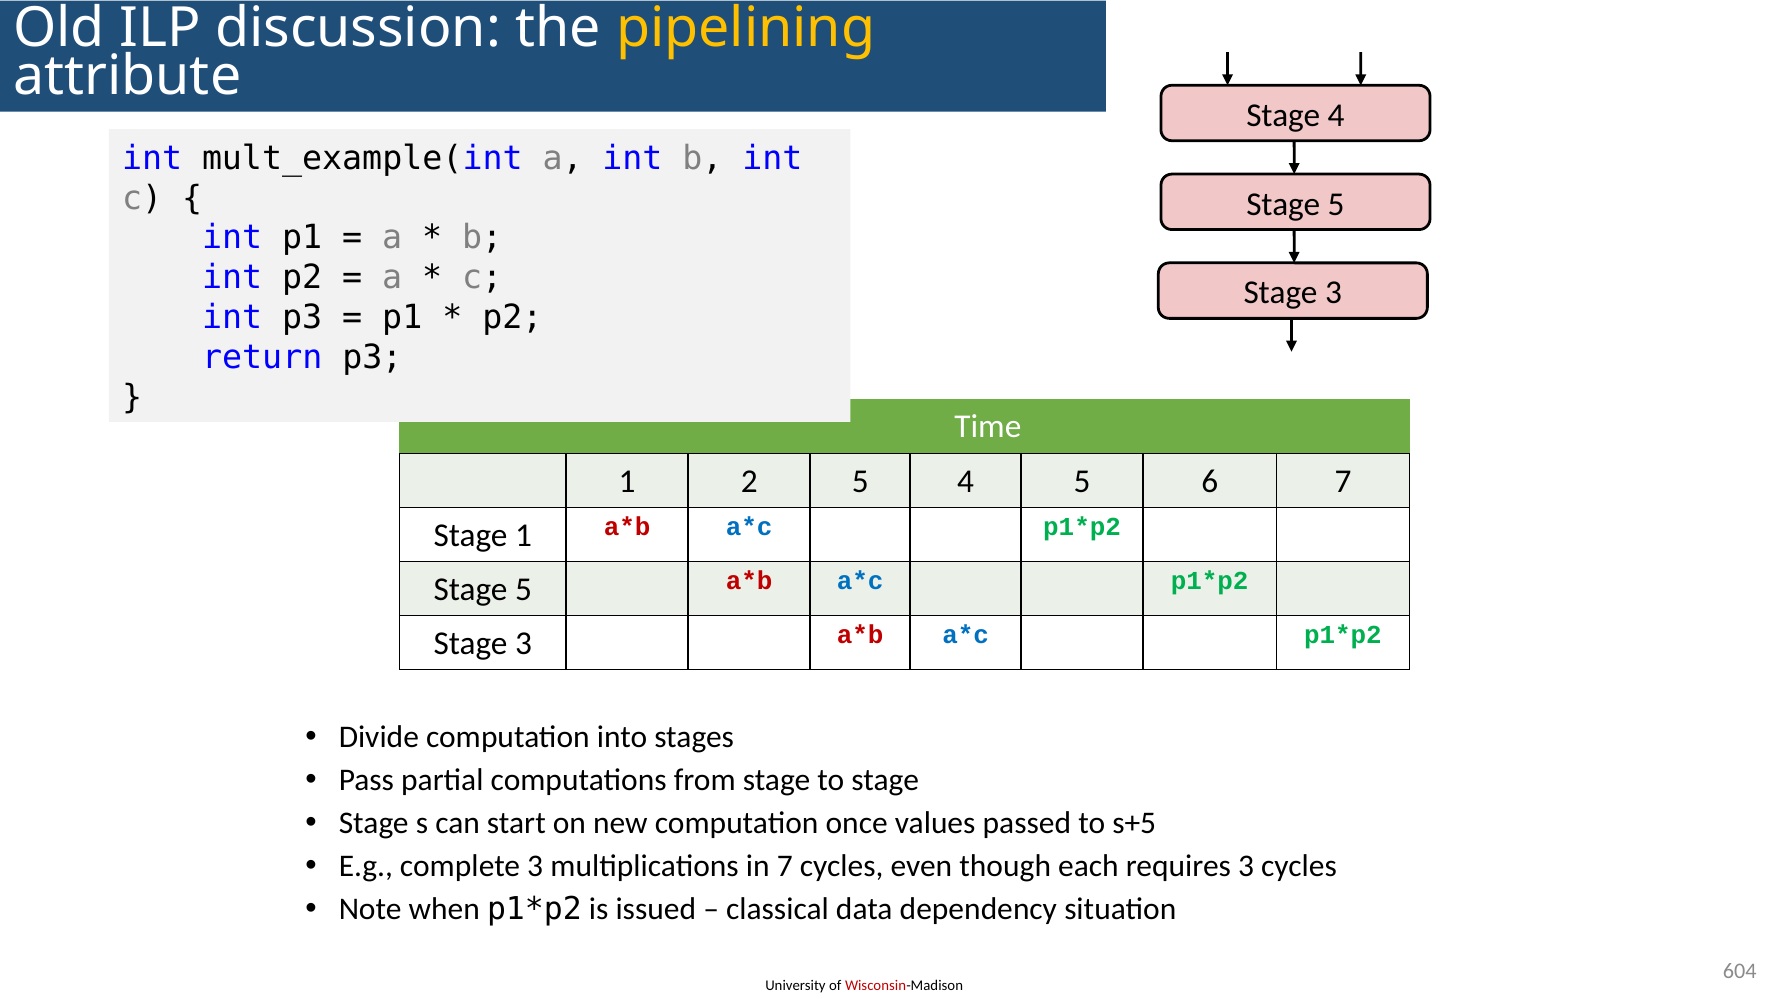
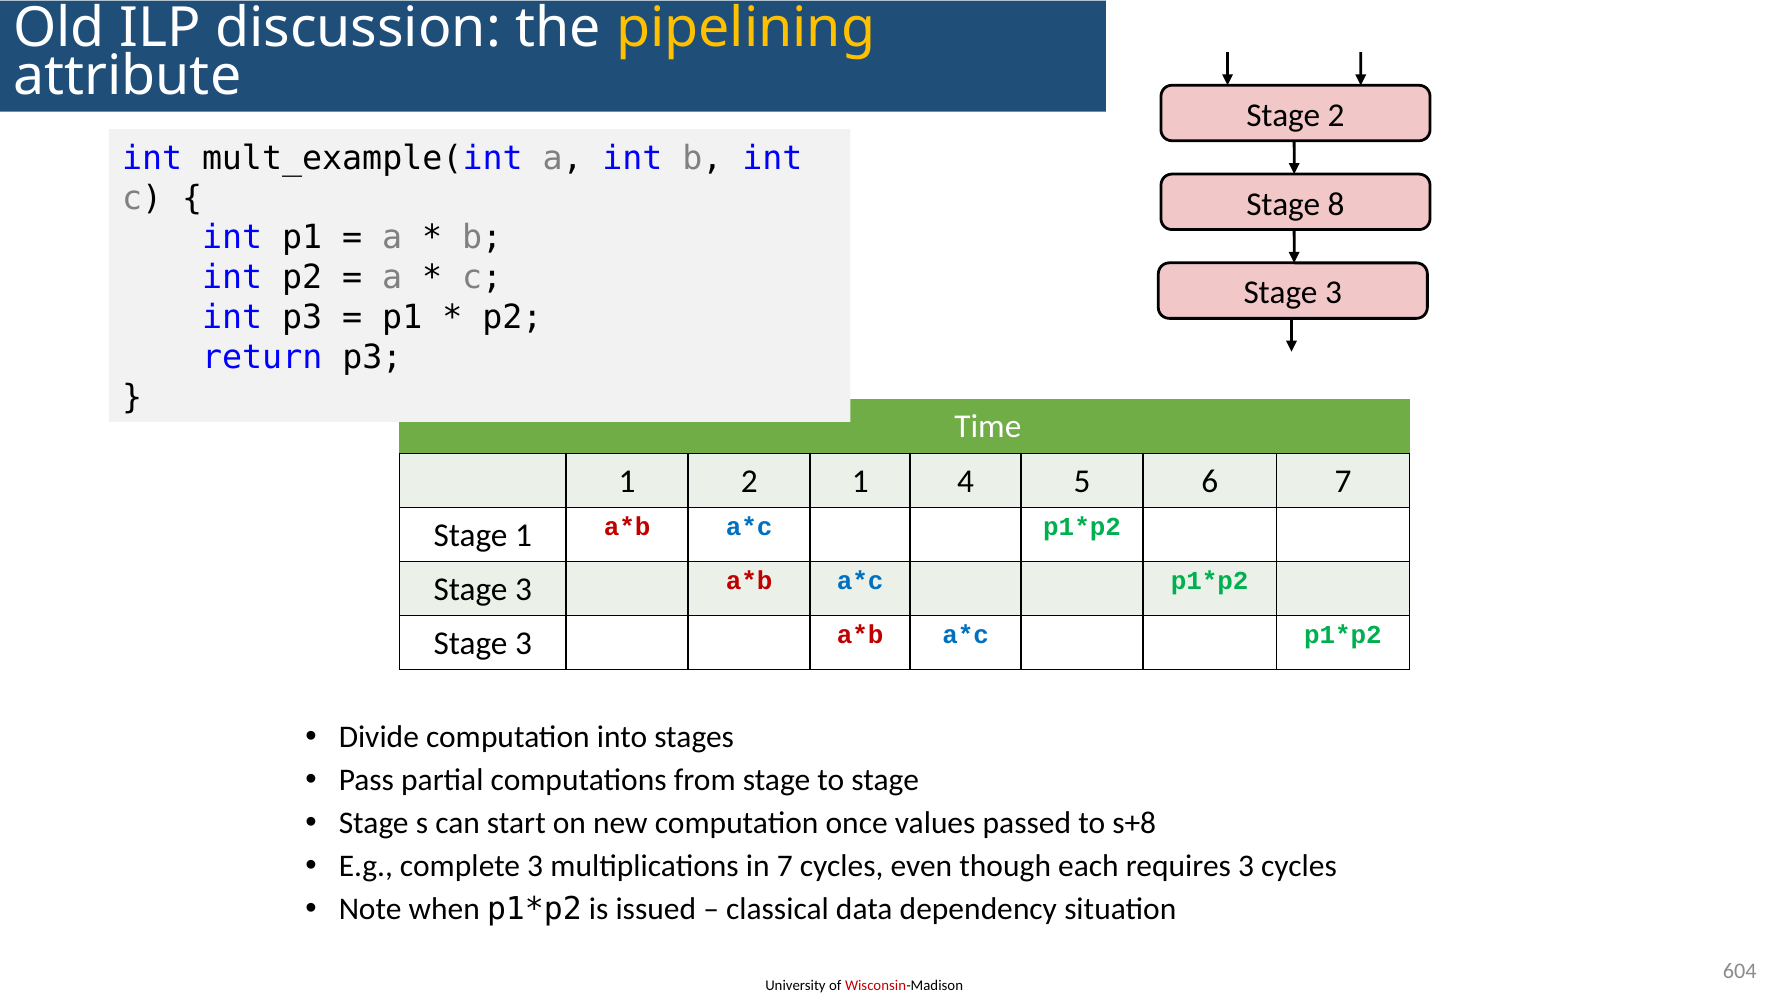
Stage 4: 4 -> 2 (1336, 115)
5: 5 -> 8 (1336, 204)
2 5: 5 -> 1 (860, 481)
5: 5 -> 3 (524, 589)
s+5: s+5 -> s+8 (1134, 823)
